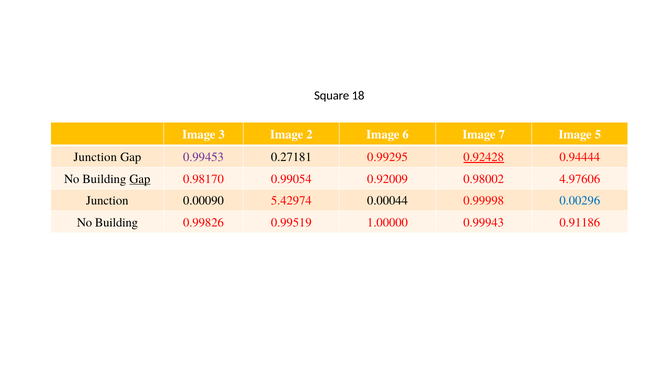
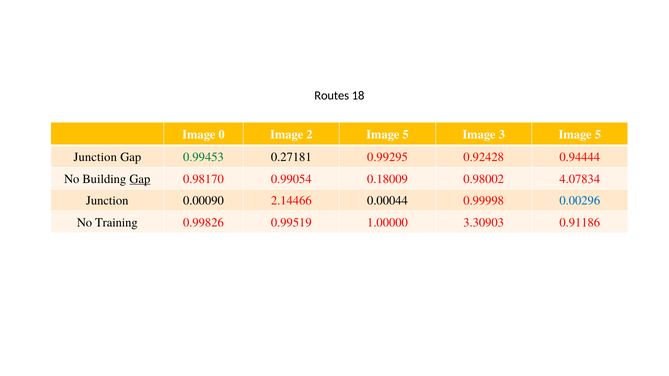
Square: Square -> Routes (332, 96)
3: 3 -> 0 (222, 135)
2 Image 6: 6 -> 5 (406, 135)
7: 7 -> 3 (502, 135)
0.99453 colour: purple -> green (203, 157)
0.92428 underline: present -> none (484, 157)
0.92009: 0.92009 -> 0.18009 (387, 179)
4.97606: 4.97606 -> 4.07834 (580, 179)
5.42974: 5.42974 -> 2.14466 (291, 201)
Building: Building -> Training (116, 223)
0.99943: 0.99943 -> 3.30903 (484, 223)
